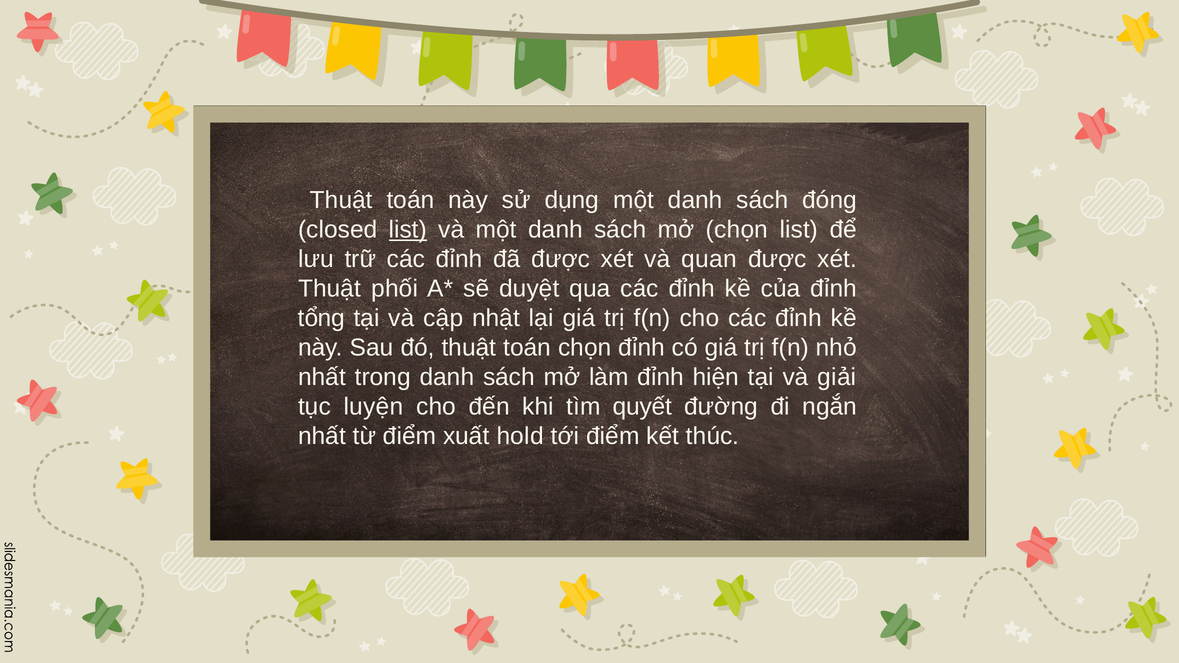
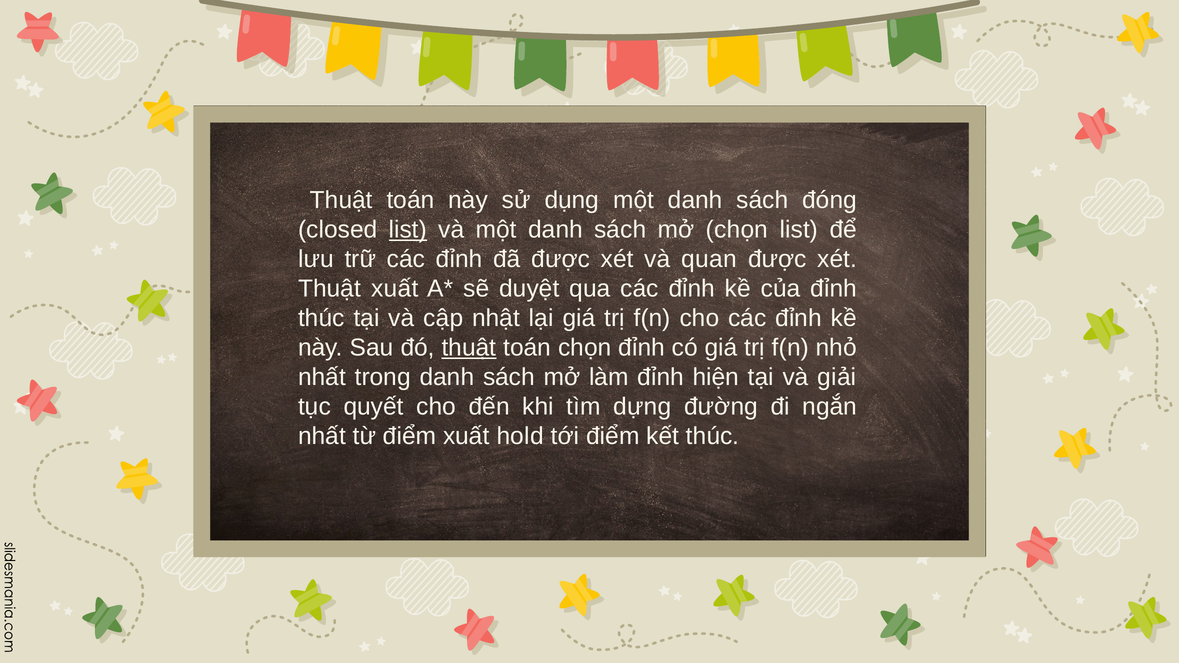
Thuật phối: phối -> xuất (395, 289)
tổng: tổng -> thúc (321, 318)
thuật underline: none -> present (469, 348)
luyện: luyện -> quyết (374, 407)
quyết: quyết -> dựng (642, 407)
